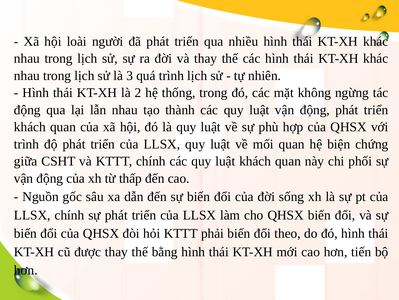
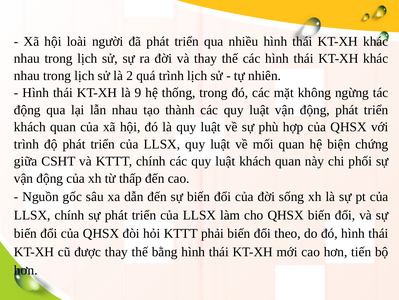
3: 3 -> 2 (130, 75)
2: 2 -> 9 (138, 93)
